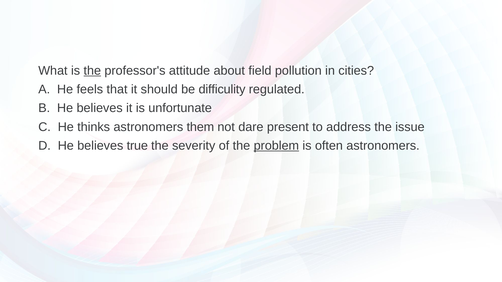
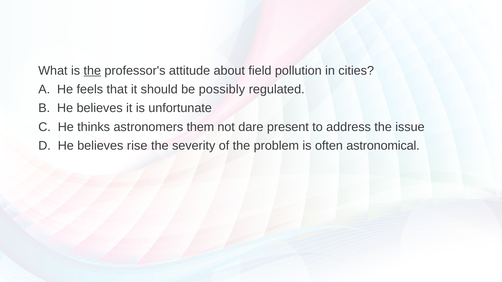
difficulity: difficulity -> possibly (222, 89)
true: true -> rise (137, 146)
problem underline: present -> none (276, 146)
often astronomers: astronomers -> astronomical (383, 146)
